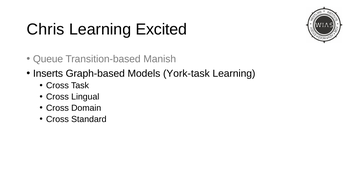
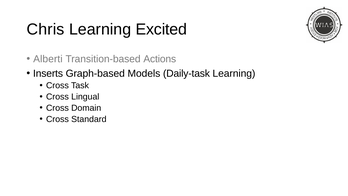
Queue: Queue -> Alberti (48, 59)
Manish: Manish -> Actions (160, 59)
York-task: York-task -> Daily-task (186, 73)
